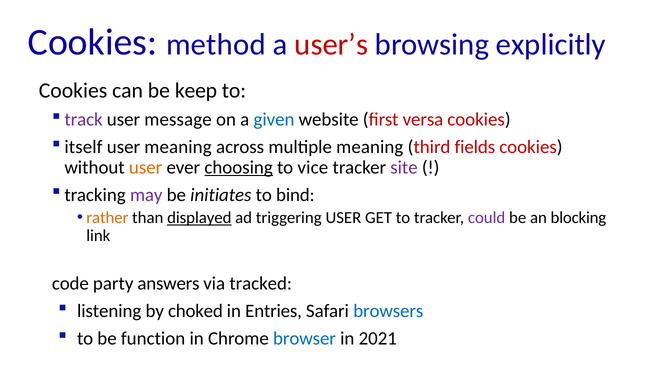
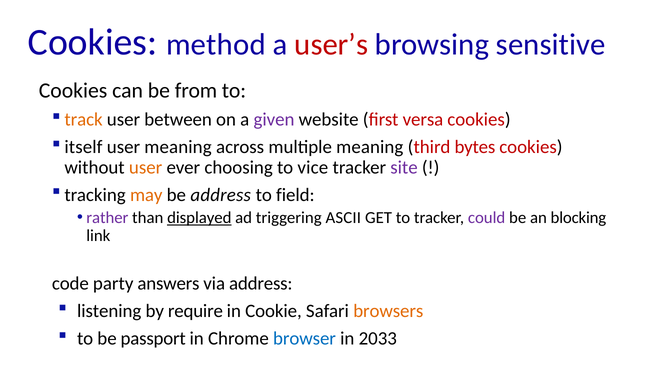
explicitly: explicitly -> sensitive (551, 45)
keep: keep -> from (196, 91)
track colour: purple -> orange (84, 120)
message: message -> between (178, 120)
given colour: blue -> purple (274, 120)
fields: fields -> bytes (475, 147)
choosing underline: present -> none (239, 167)
may colour: purple -> orange (146, 195)
be initiates: initiates -> address (221, 195)
bind: bind -> field (295, 195)
rather colour: orange -> purple (107, 218)
triggering USER: USER -> ASCII (343, 218)
via tracked: tracked -> address (261, 284)
choked: choked -> require (195, 311)
Entries: Entries -> Cookie (274, 311)
browsers colour: blue -> orange (388, 311)
function: function -> passport (153, 339)
2021: 2021 -> 2033 (378, 339)
